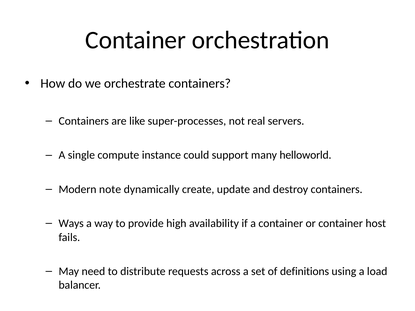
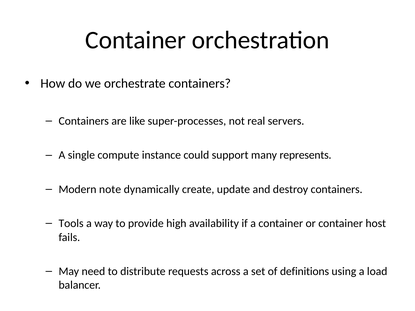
helloworld: helloworld -> represents (305, 155)
Ways: Ways -> Tools (71, 224)
